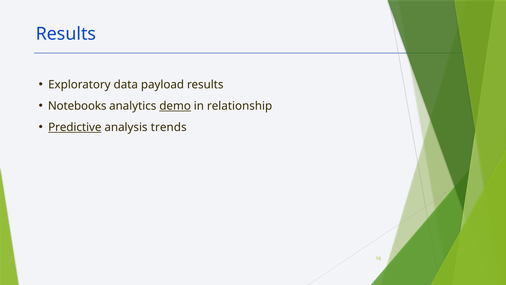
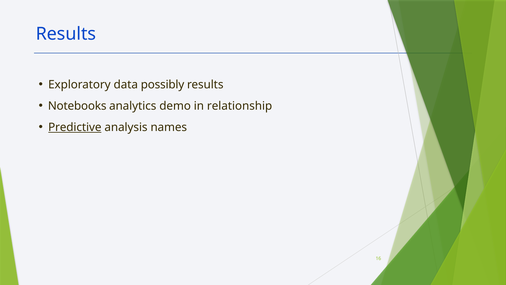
payload: payload -> possibly (163, 85)
demo underline: present -> none (175, 106)
trends: trends -> names (169, 127)
